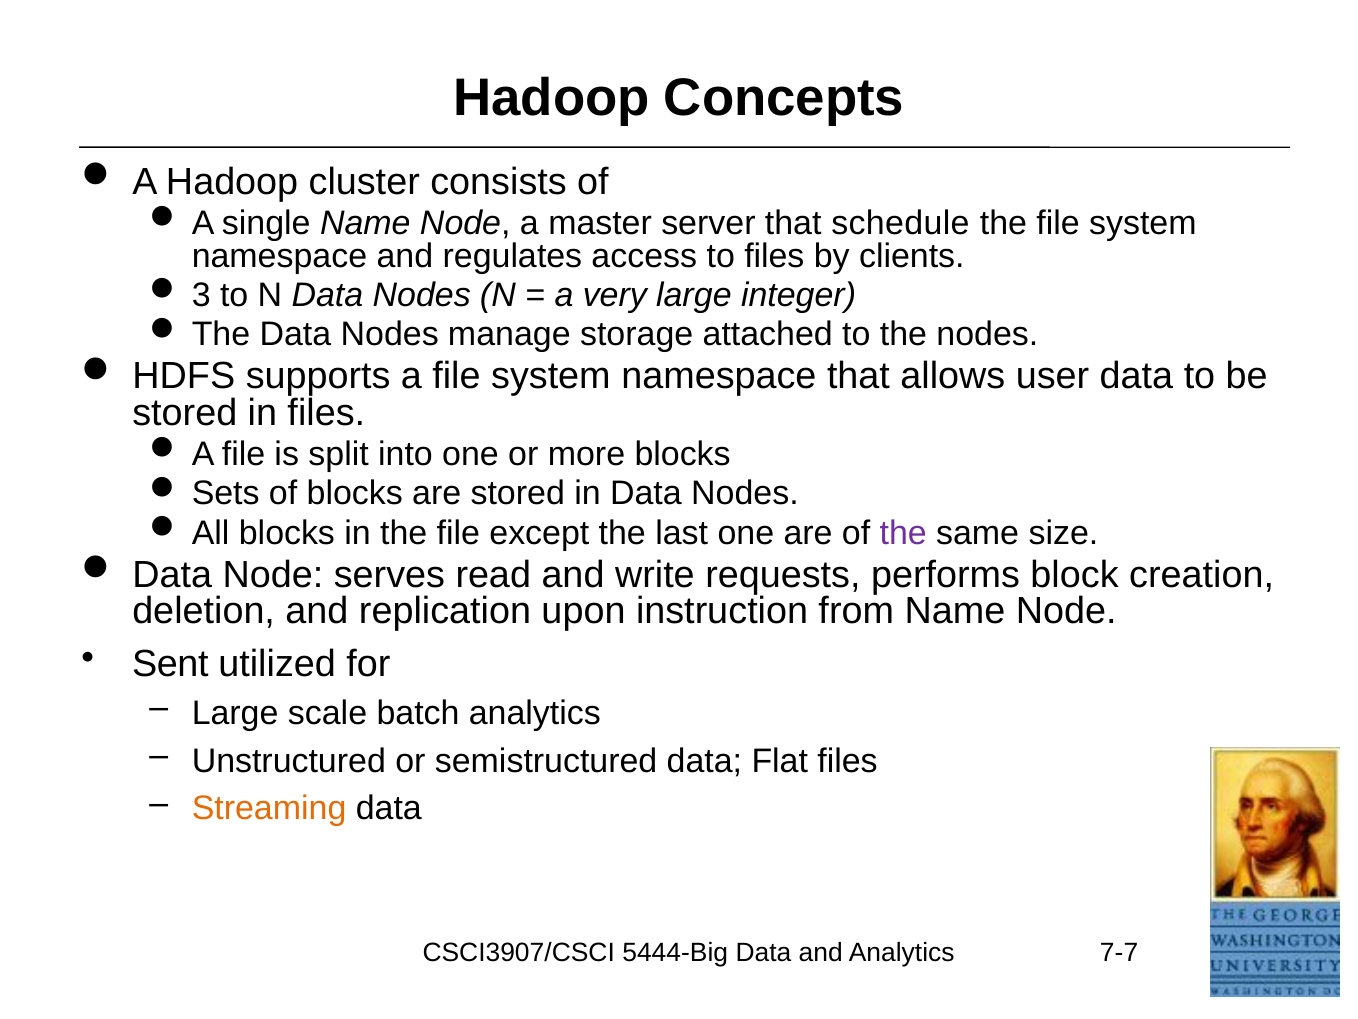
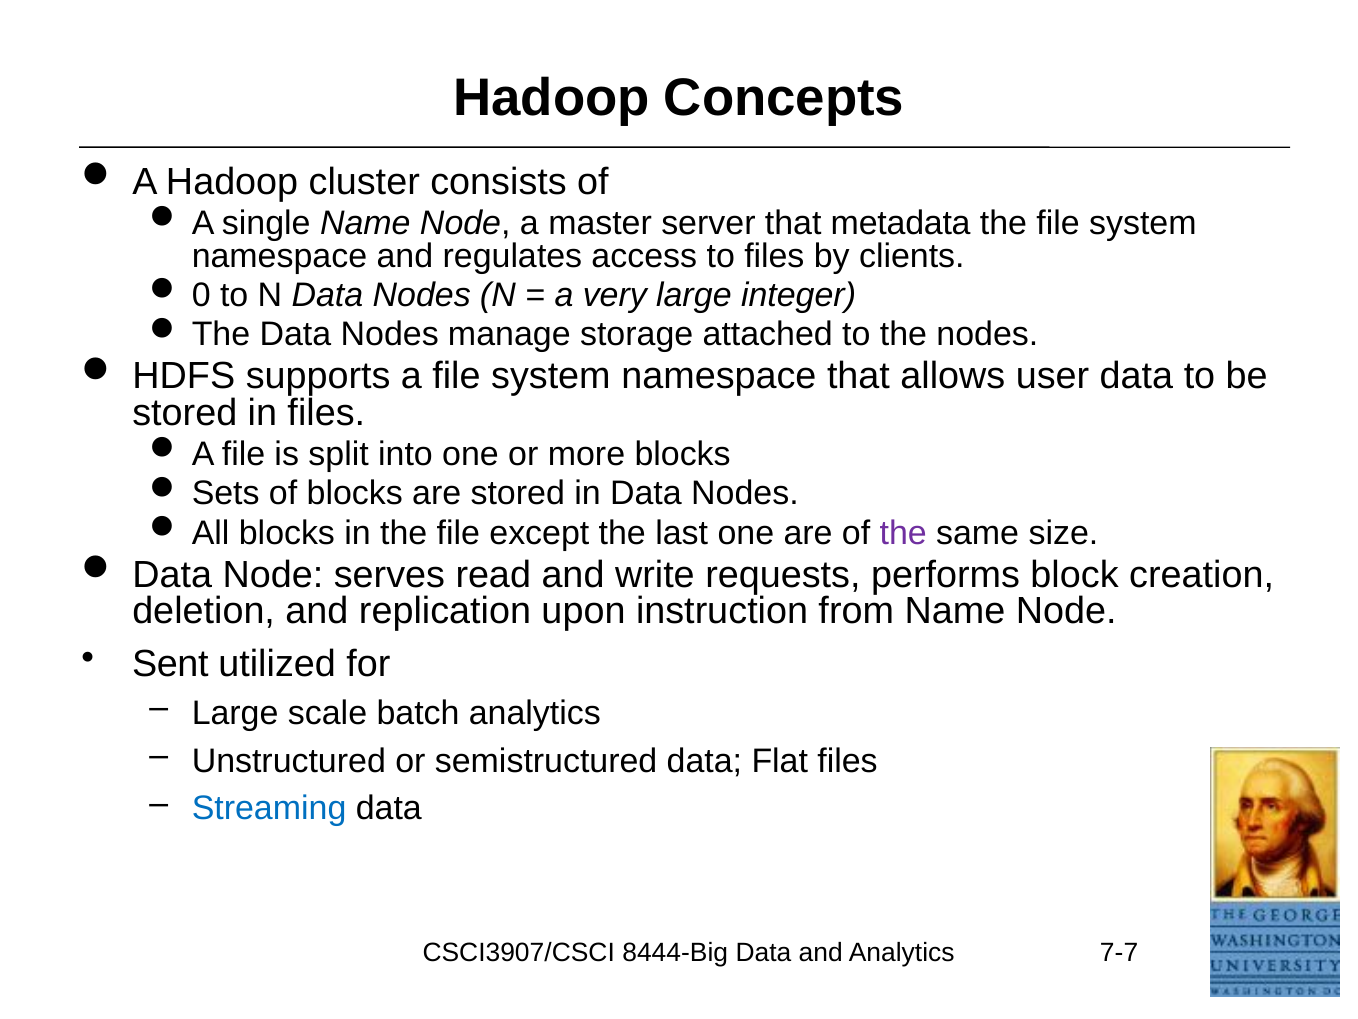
schedule: schedule -> metadata (901, 223)
3: 3 -> 0 (201, 295)
Streaming colour: orange -> blue (269, 808)
5444-Big: 5444-Big -> 8444-Big (675, 952)
